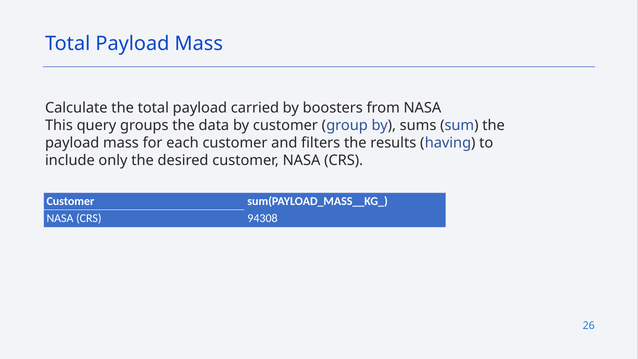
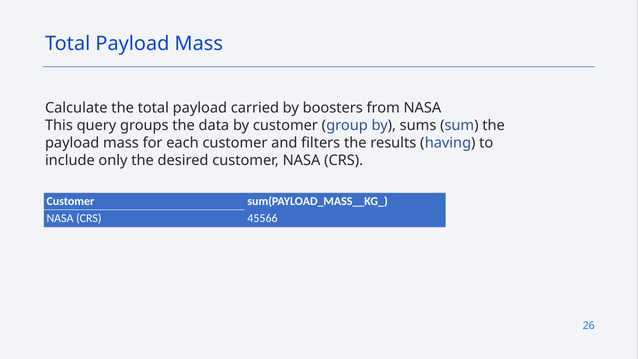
94308: 94308 -> 45566 (262, 218)
